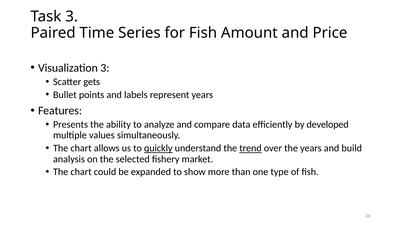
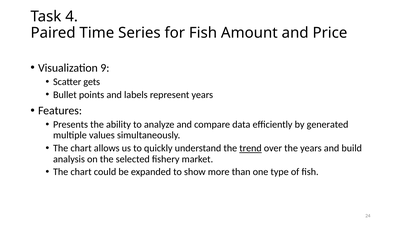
Task 3: 3 -> 4 (72, 17)
Visualization 3: 3 -> 9 (105, 68)
developed: developed -> generated (328, 124)
quickly underline: present -> none (158, 148)
